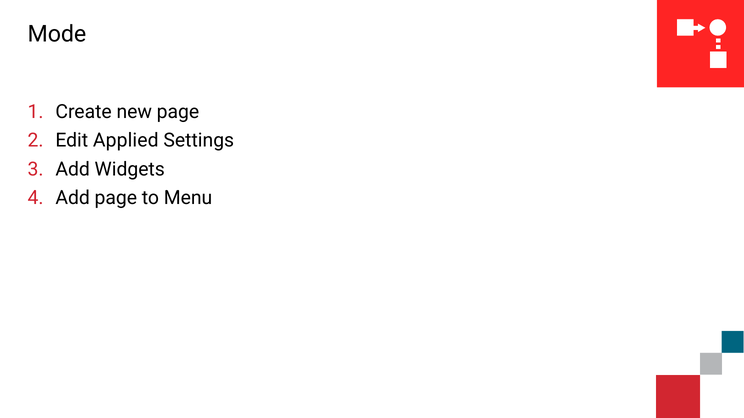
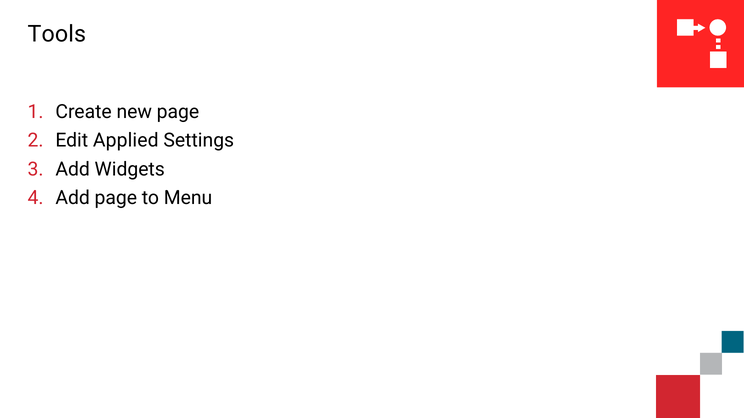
Mode: Mode -> Tools (57, 34)
